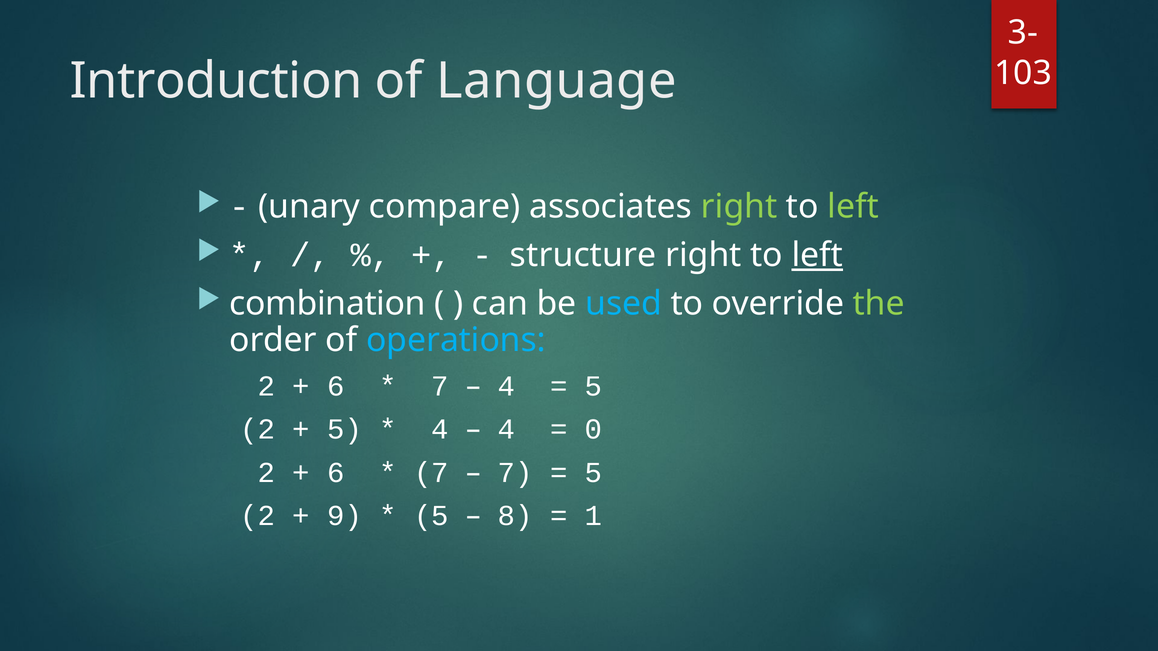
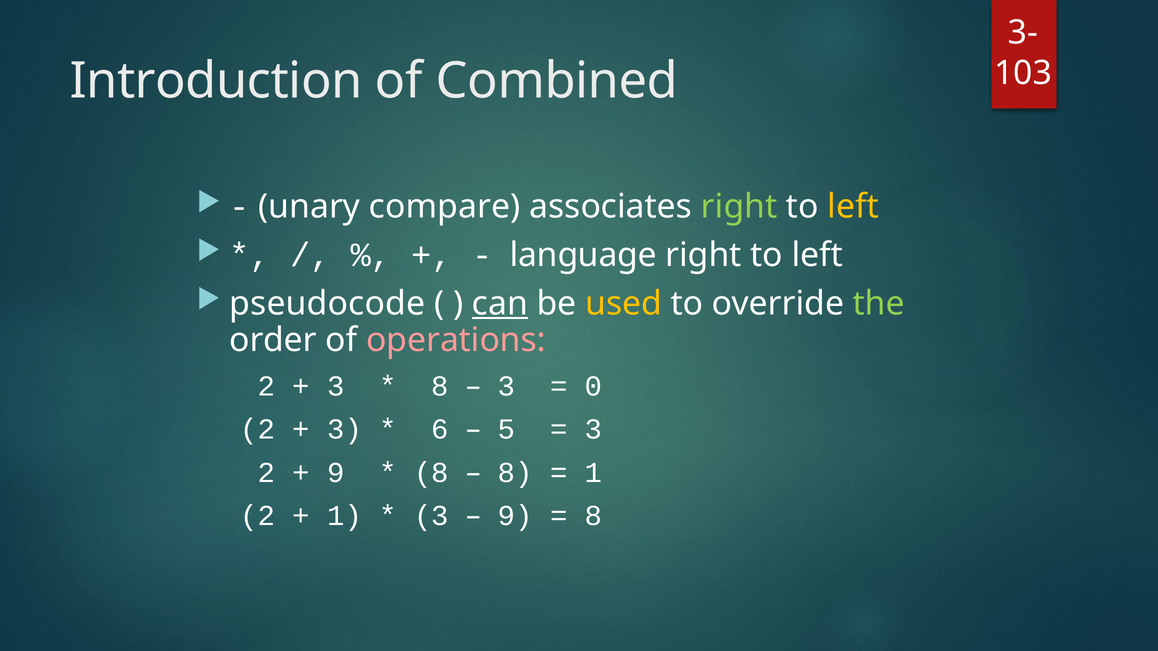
Language: Language -> Combined (557, 81)
left colour: light green -> yellow (853, 207)
structure: structure -> language (583, 255)
left underline: present -> none (817, 255)
combination: combination -> pseudocode (327, 304)
can underline: none -> present (500, 304)
used colour: light blue -> yellow (624, 304)
operations colour: light blue -> pink (456, 340)
6: 6 -> 3 (336, 386)
7: 7 -> 8 (440, 386)
4: 4 -> 3 (507, 386)
5: 5 -> 0 (593, 386)
5: 5 -> 3 (345, 430)
4: 4 -> 6 (440, 430)
4: 4 -> 5 (507, 430)
0: 0 -> 3 (593, 430)
6: 6 -> 9 (336, 473)
7: 7 -> 8 (431, 473)
7: 7 -> 8 (515, 473)
5: 5 -> 1 (593, 473)
9: 9 -> 1 (345, 516)
5: 5 -> 3 (431, 516)
8: 8 -> 9 (515, 516)
1: 1 -> 8 (593, 516)
